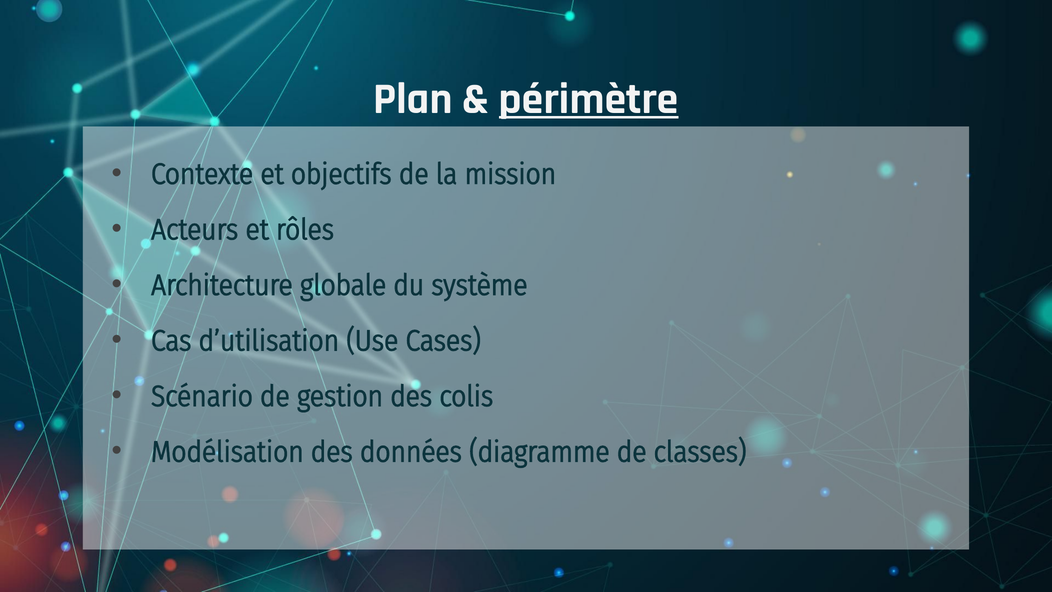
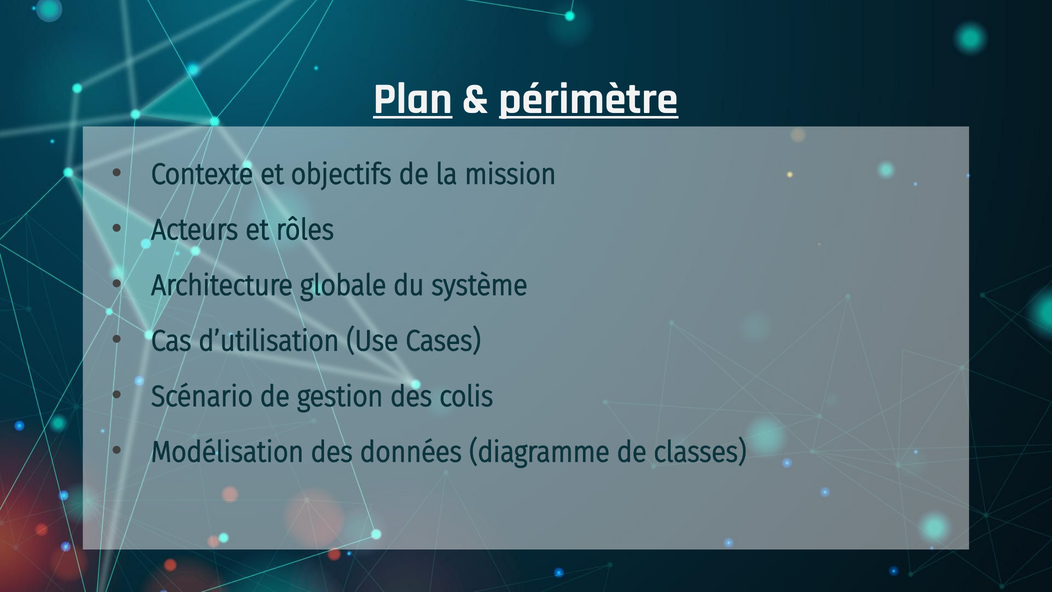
Plan underline: none -> present (413, 99)
